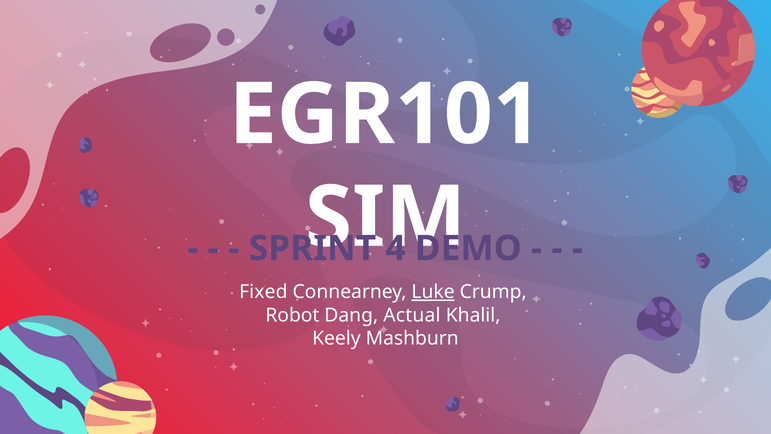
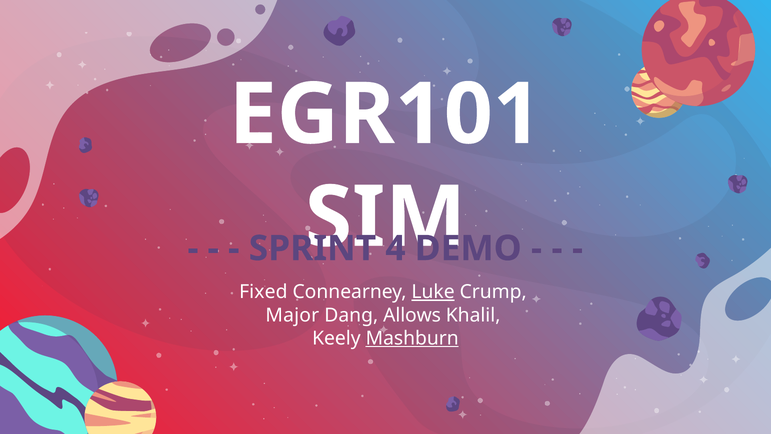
Robot: Robot -> Major (292, 315)
Actual: Actual -> Allows (412, 315)
Mashburn underline: none -> present (412, 338)
